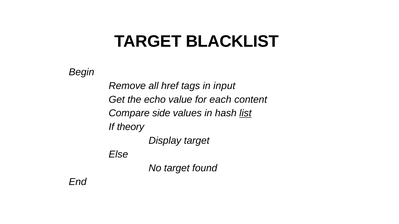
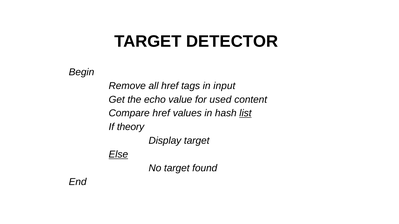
BLACKLIST: BLACKLIST -> DETECTOR (232, 41)
each: each -> used (220, 100)
Compare side: side -> href (161, 113)
Else underline: none -> present (118, 155)
